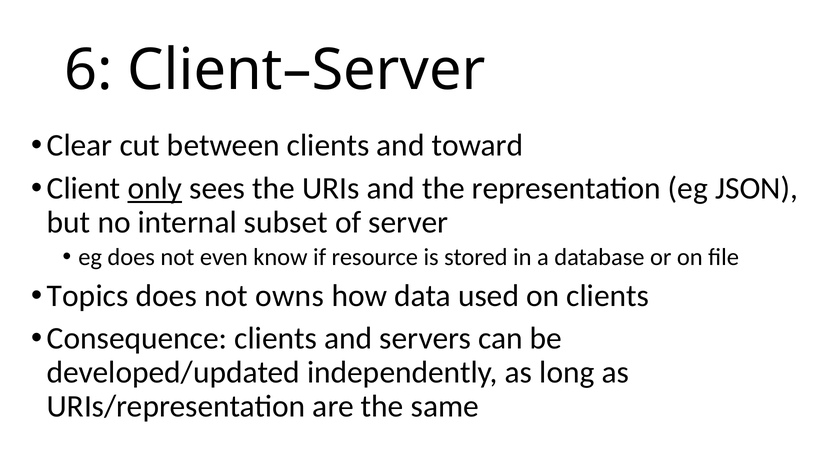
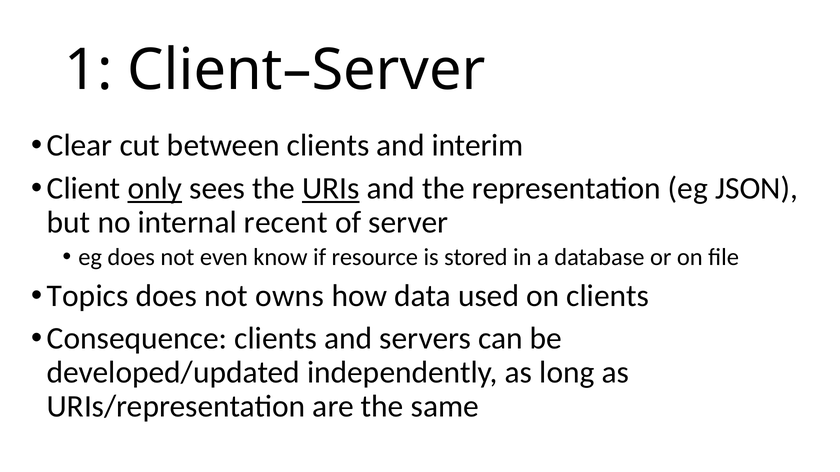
6: 6 -> 1 (88, 70)
toward: toward -> interim (478, 146)
URIs underline: none -> present (331, 189)
subset: subset -> recent (286, 223)
